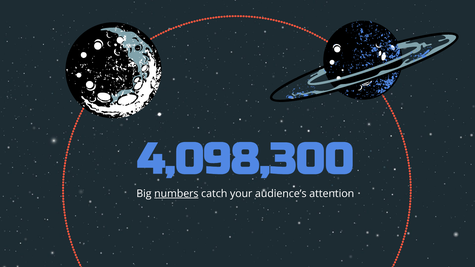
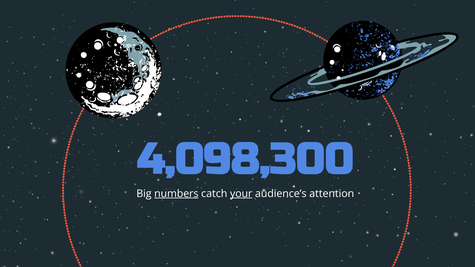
your underline: none -> present (241, 194)
